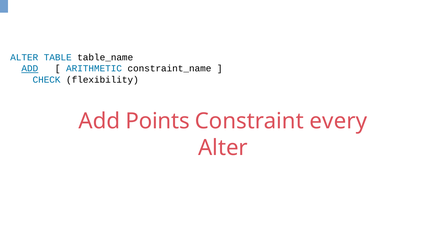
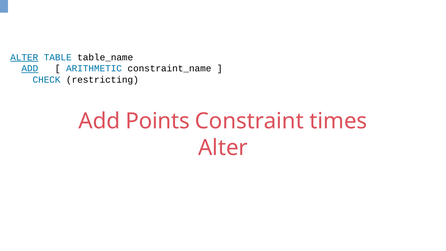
ALTER underline: none -> present (24, 57)
flexibility: flexibility -> restricting (102, 80)
every: every -> times (338, 121)
